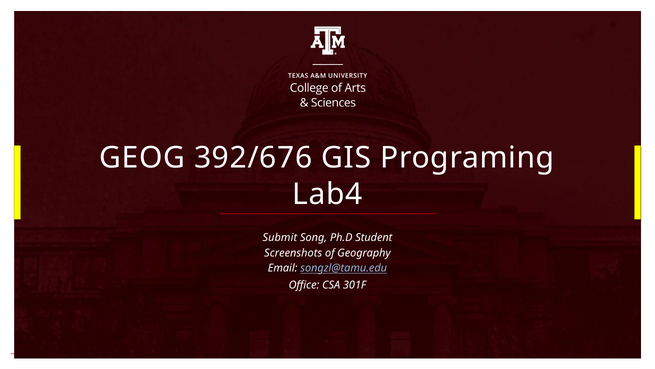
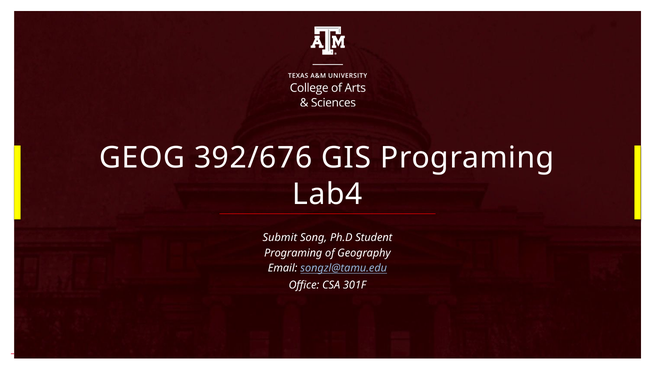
Screenshots: Screenshots -> Programing (293, 253)
